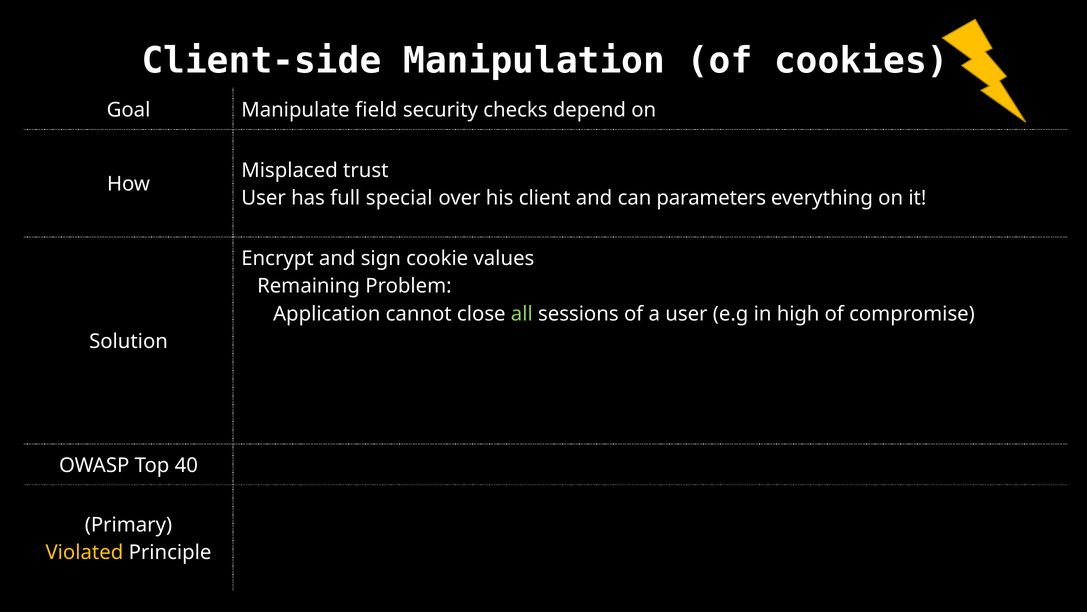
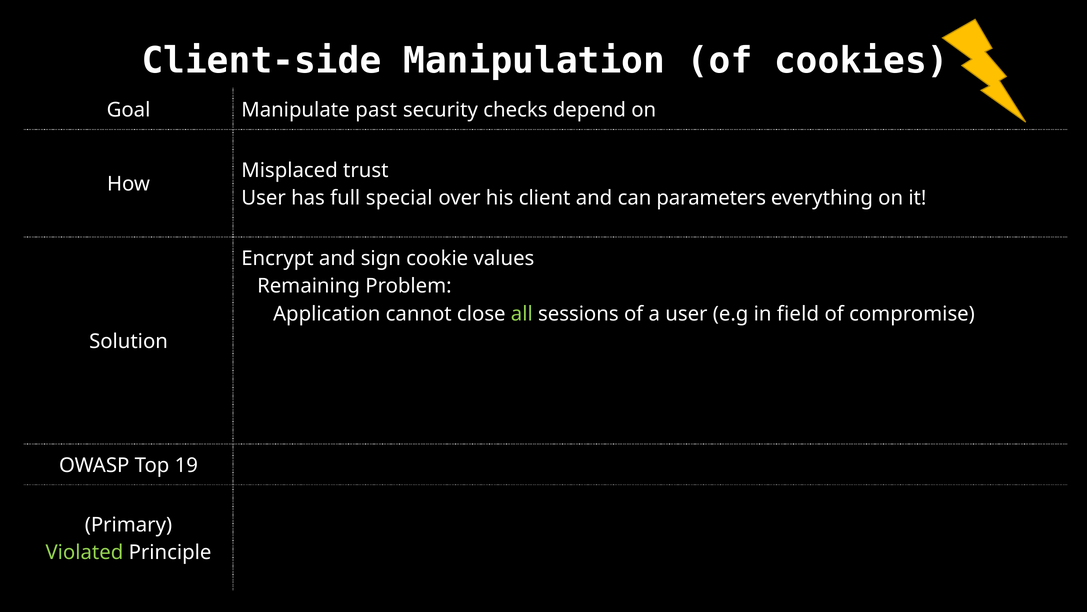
field: field -> past (376, 110)
high: high -> field (798, 314)
40: 40 -> 19 (186, 465)
Violated colour: yellow -> light green (84, 552)
